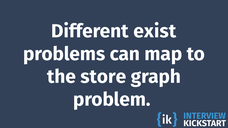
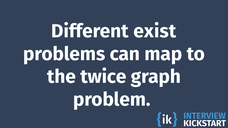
store: store -> twice (103, 77)
